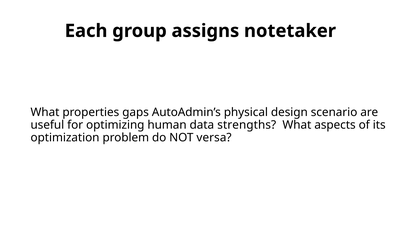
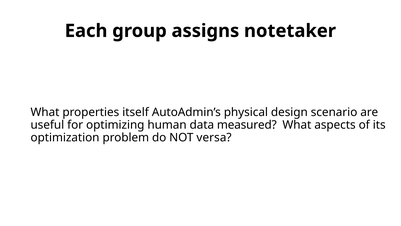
gaps: gaps -> itself (136, 112)
strengths: strengths -> measured (247, 125)
